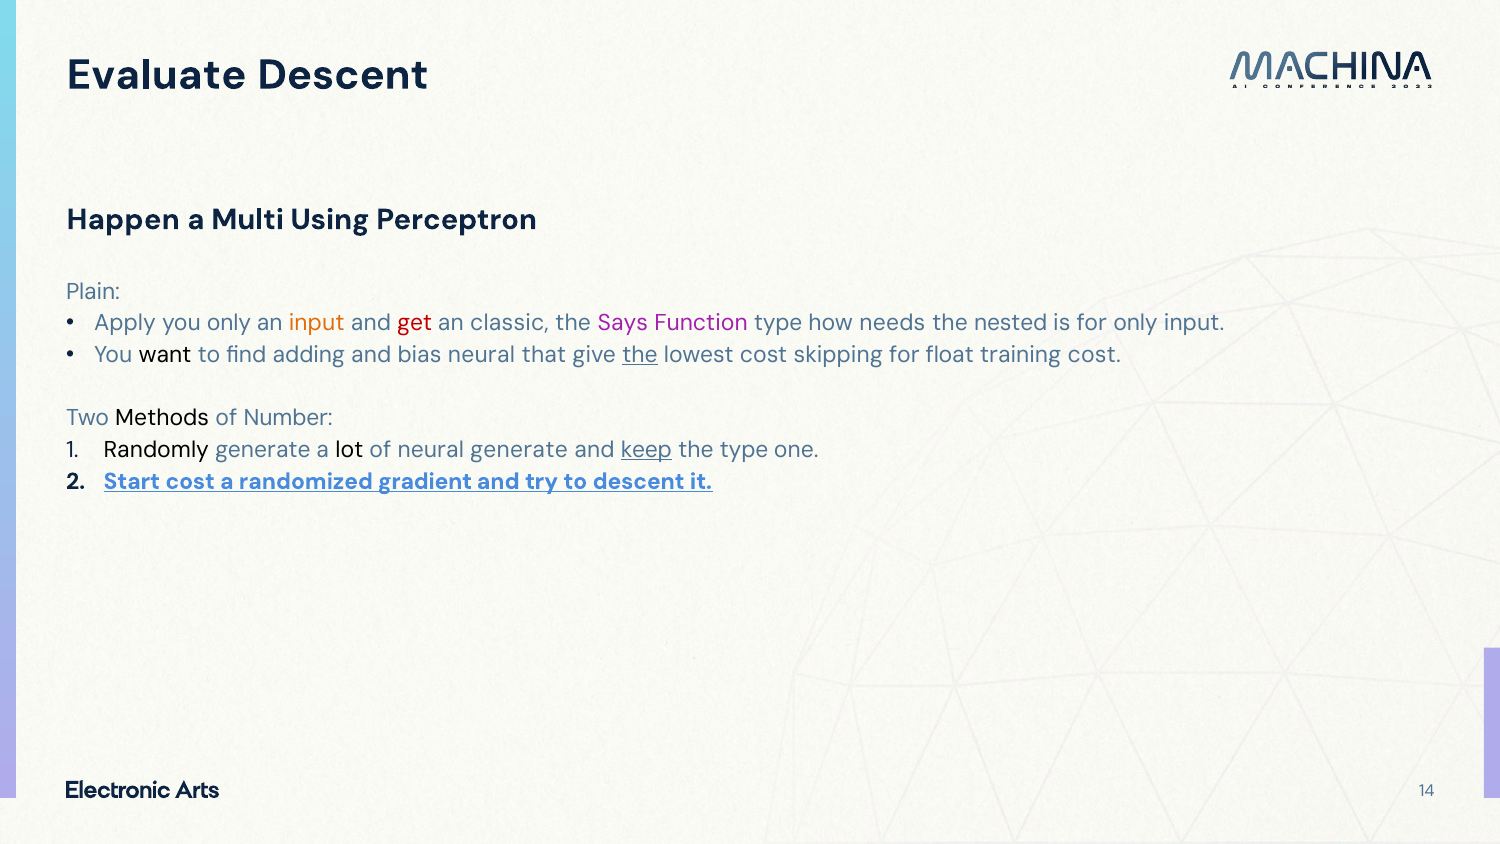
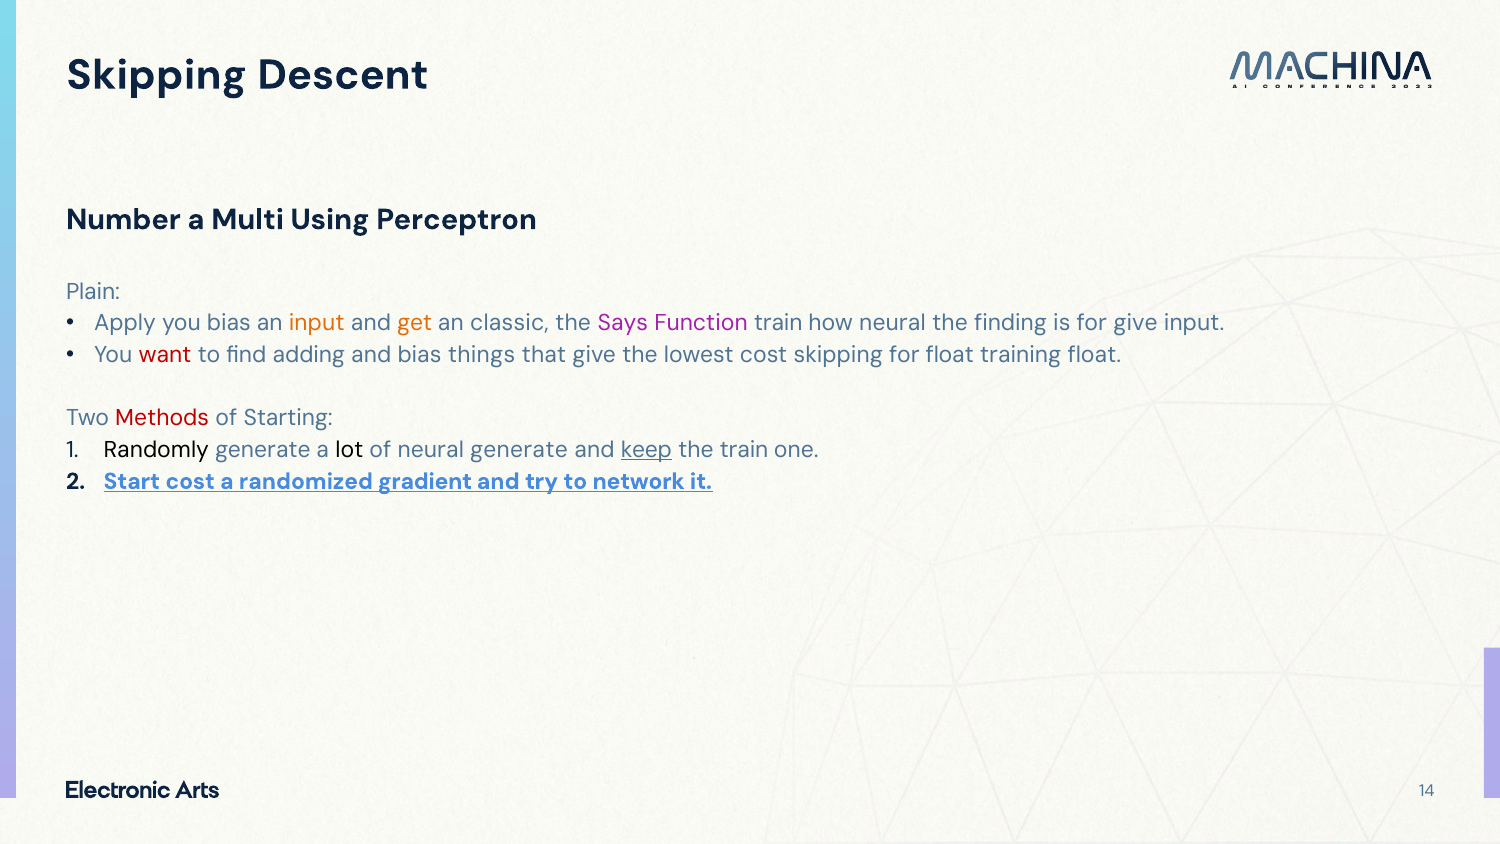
Evaluate: Evaluate -> Skipping (157, 75)
Happen: Happen -> Number (123, 219)
you only: only -> bias (229, 323)
get colour: red -> orange (415, 323)
Function type: type -> train (778, 323)
how needs: needs -> neural (892, 323)
nested: nested -> finding (1011, 323)
for only: only -> give (1135, 323)
want colour: black -> red (165, 355)
bias neural: neural -> things (481, 355)
the underline: present -> none (640, 355)
training cost: cost -> float (1094, 355)
Methods colour: black -> red (162, 418)
Number: Number -> Starting (288, 418)
the type: type -> train (744, 450)
to descent: descent -> network (639, 481)
